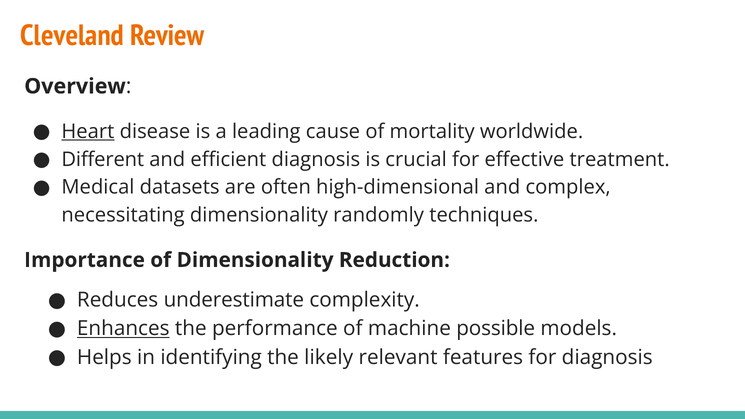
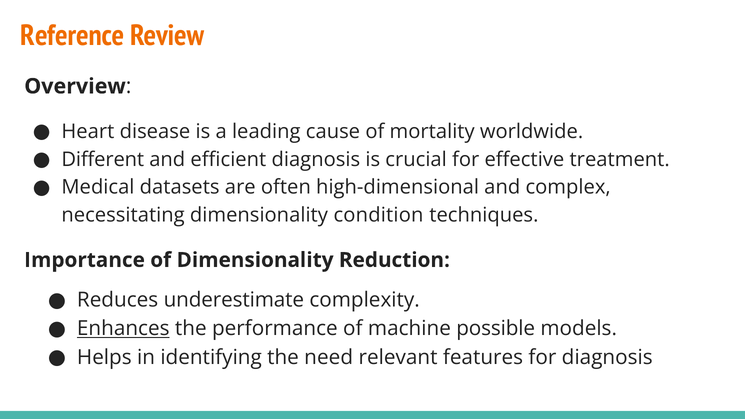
Cleveland: Cleveland -> Reference (72, 36)
Heart underline: present -> none (88, 131)
randomly: randomly -> condition (378, 215)
likely: likely -> need (329, 357)
